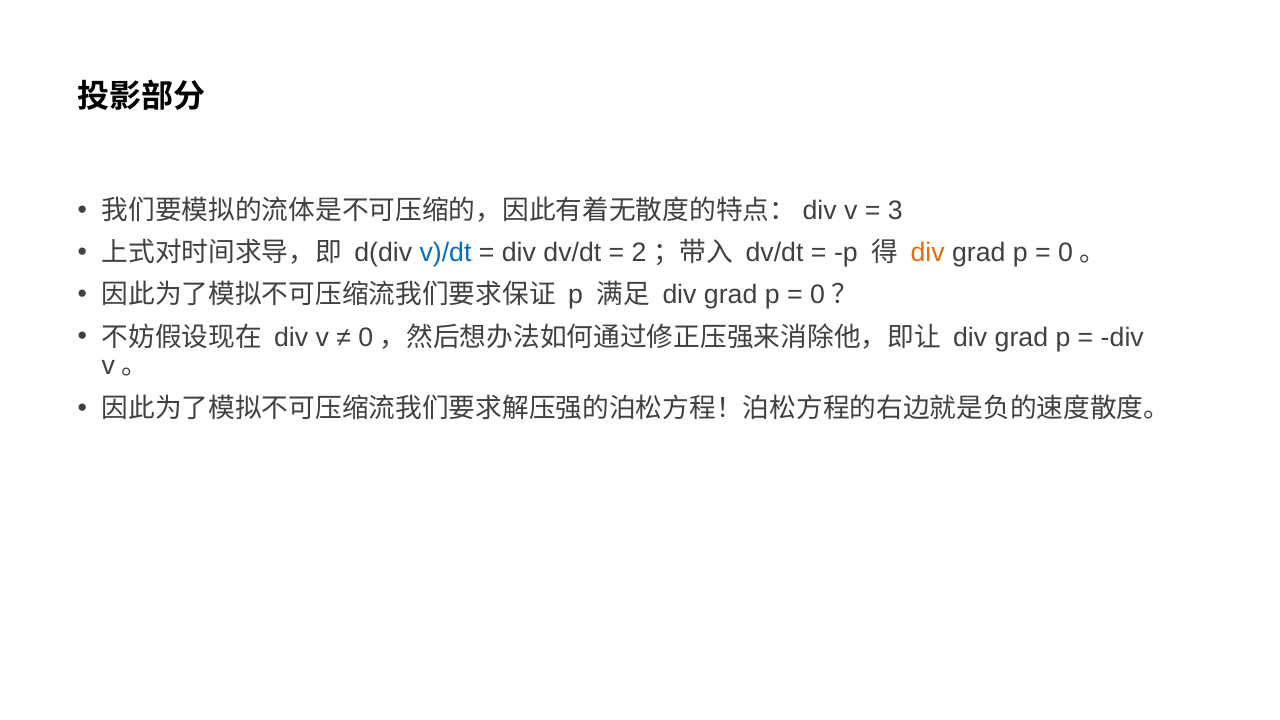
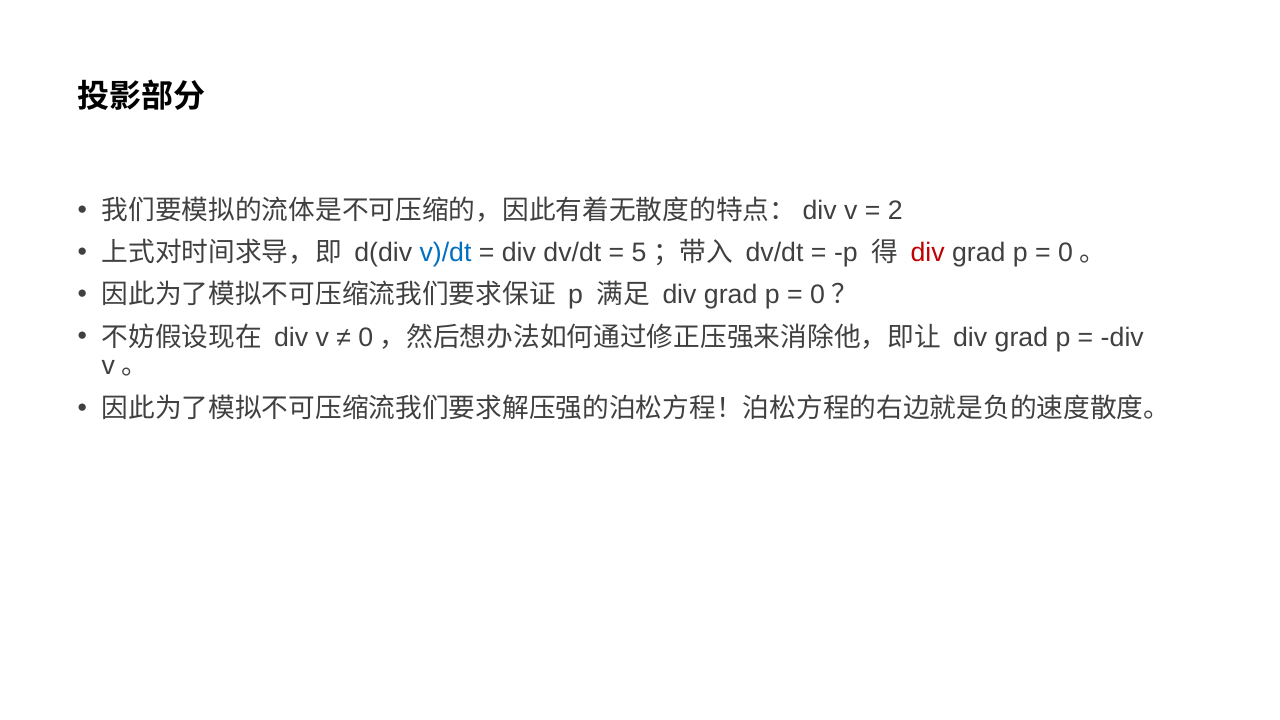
3: 3 -> 2 (895, 211)
2: 2 -> 5 (639, 253)
div colour: orange -> red (928, 253)
